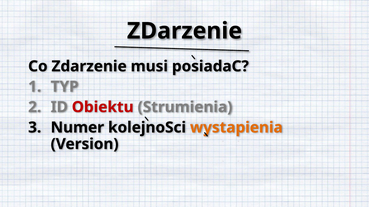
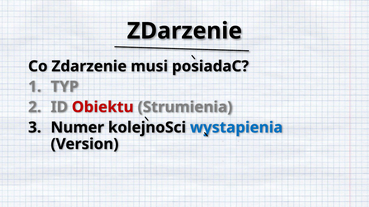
wystapienia colour: orange -> blue (236, 128)
